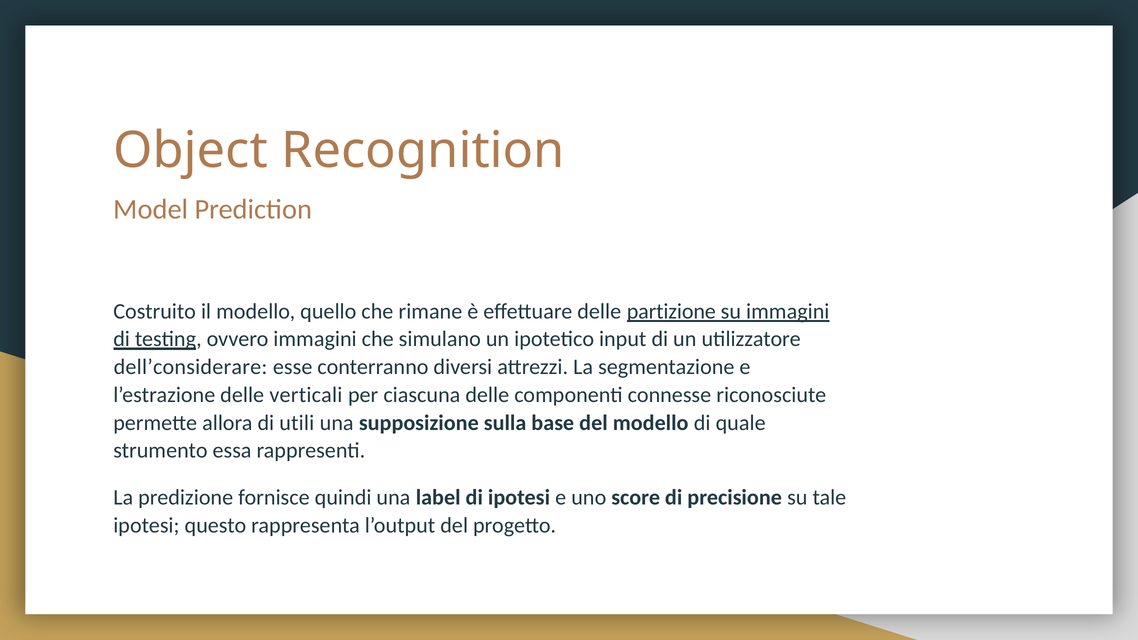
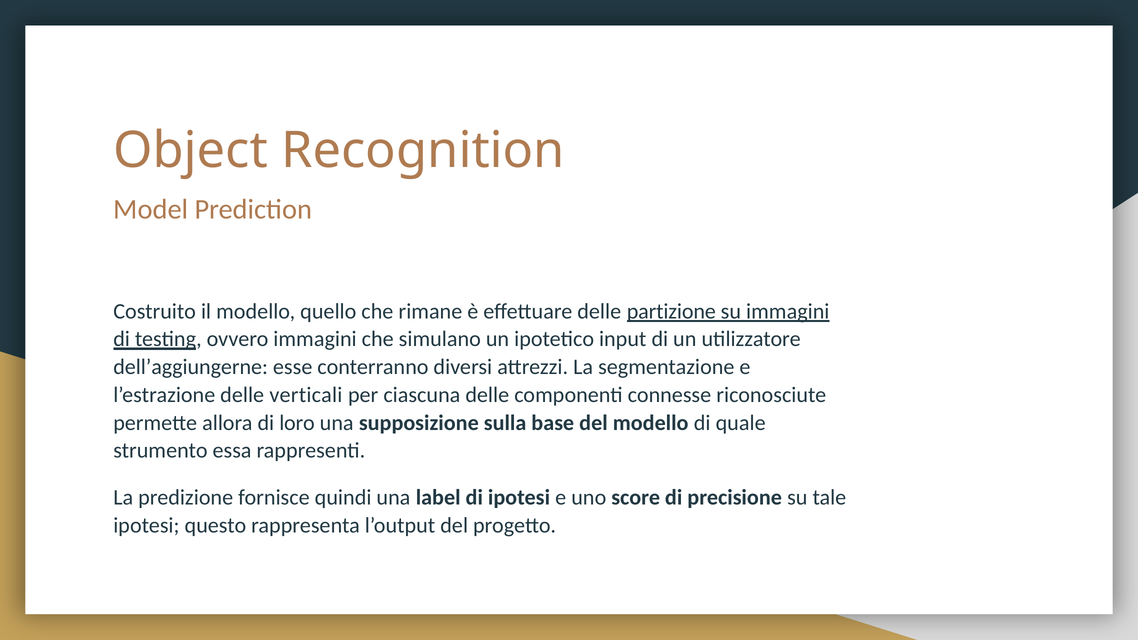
dell’considerare: dell’considerare -> dell’aggiungerne (191, 367)
utili: utili -> loro (297, 423)
